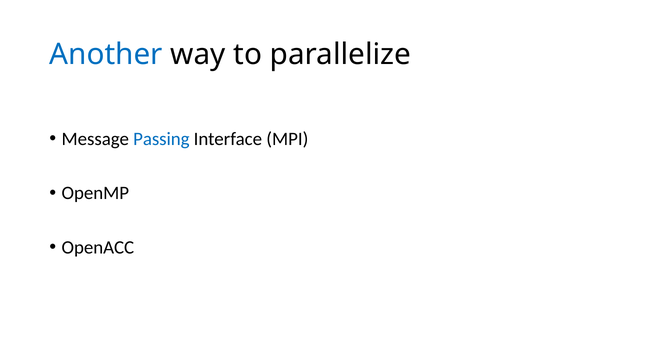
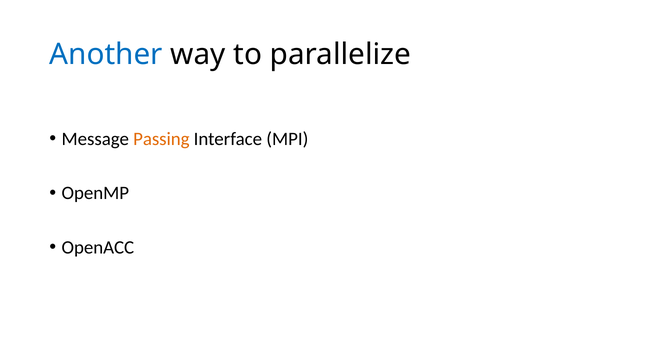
Passing colour: blue -> orange (161, 139)
